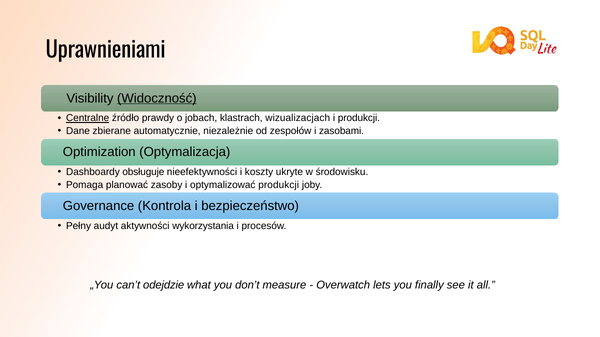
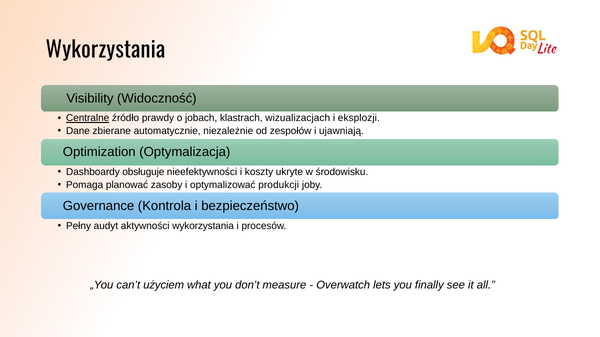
Uprawnieniami: Uprawnieniami -> Wykorzystania (106, 50)
Widoczność underline: present -> none (157, 98)
i produkcji: produkcji -> eksplozji (359, 118)
zasobami: zasobami -> ujawniają (341, 131)
odejdzie: odejdzie -> użyciem (164, 285)
